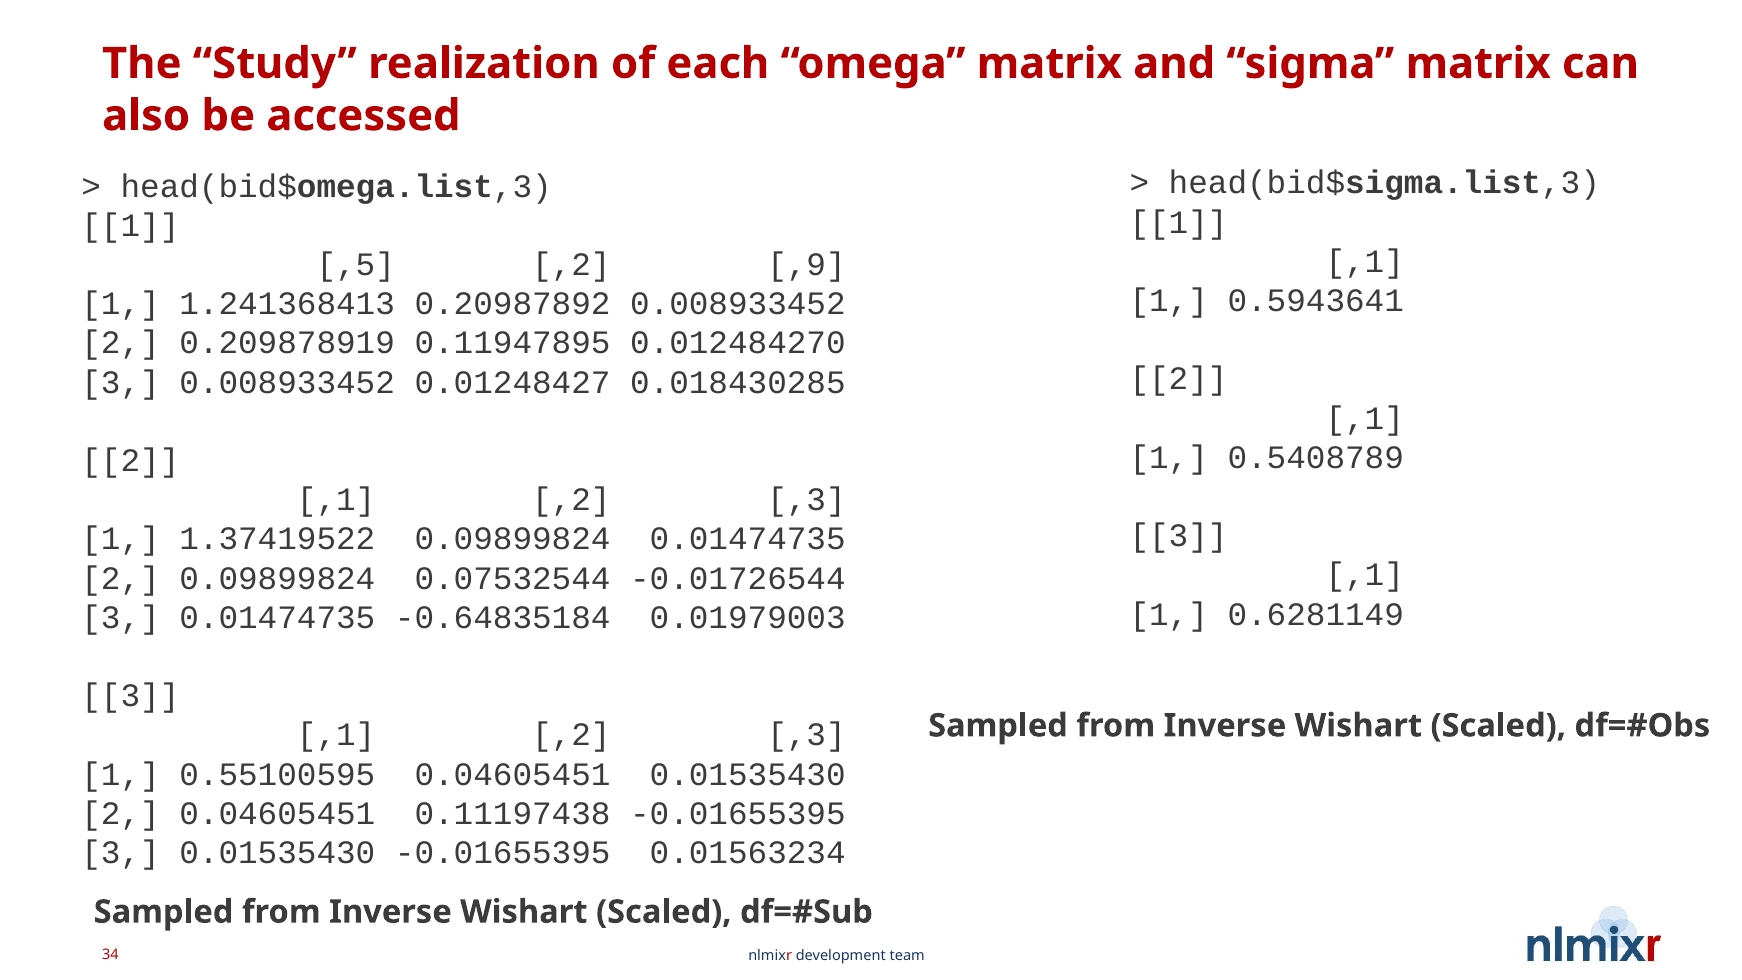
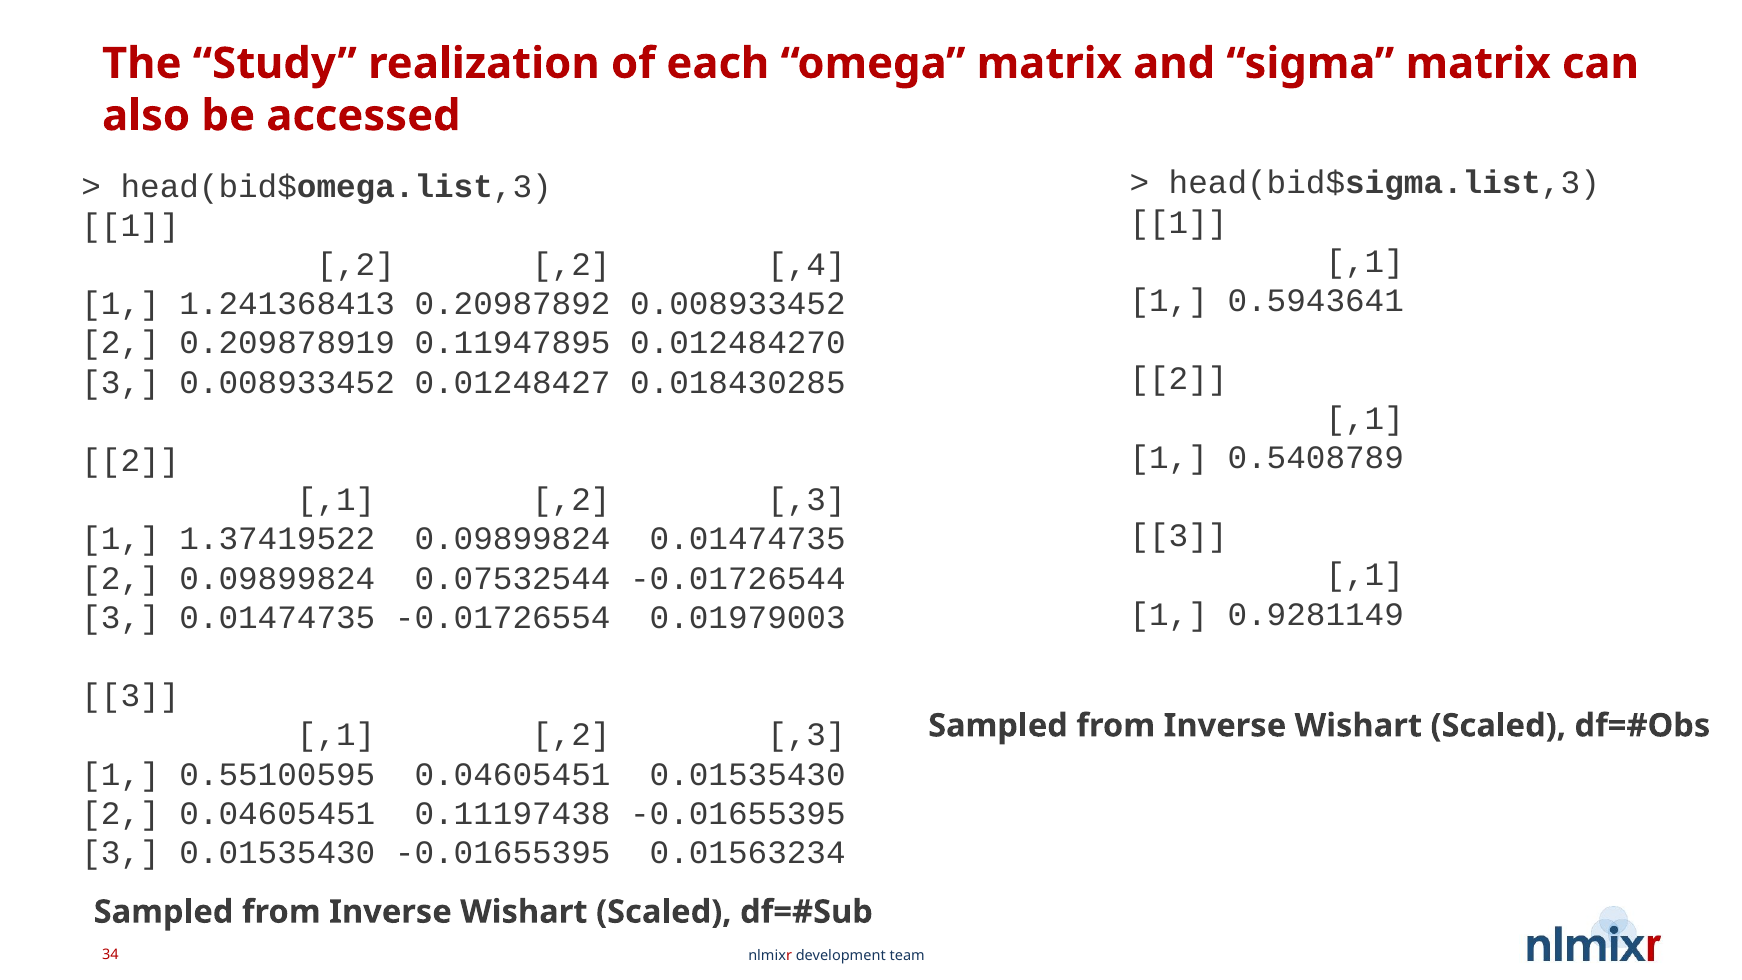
,5: ,5 -> ,2 (356, 265)
,9: ,9 -> ,4 (806, 265)
0.6281149: 0.6281149 -> 0.9281149 (1316, 614)
-0.64835184: -0.64835184 -> -0.01726554 (503, 617)
